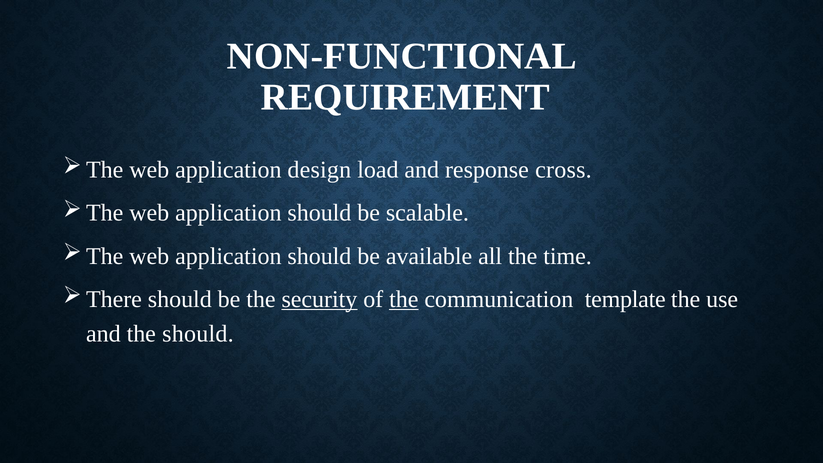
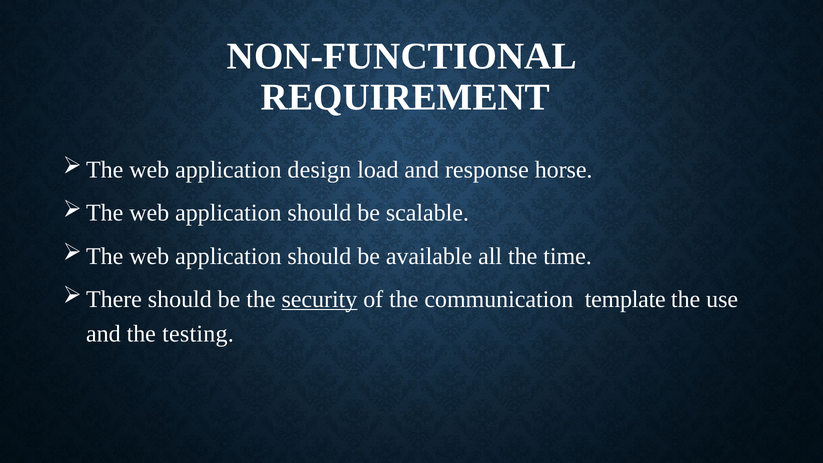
cross: cross -> horse (564, 170)
the underline: present -> none (404, 299)
the should: should -> testing (198, 334)
